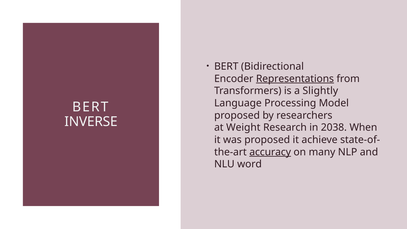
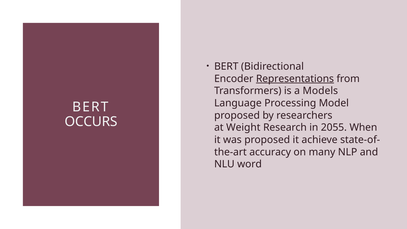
Slightly: Slightly -> Models (320, 91)
INVERSE: INVERSE -> OCCURS (91, 122)
2038: 2038 -> 2055 (334, 128)
accuracy underline: present -> none (270, 152)
